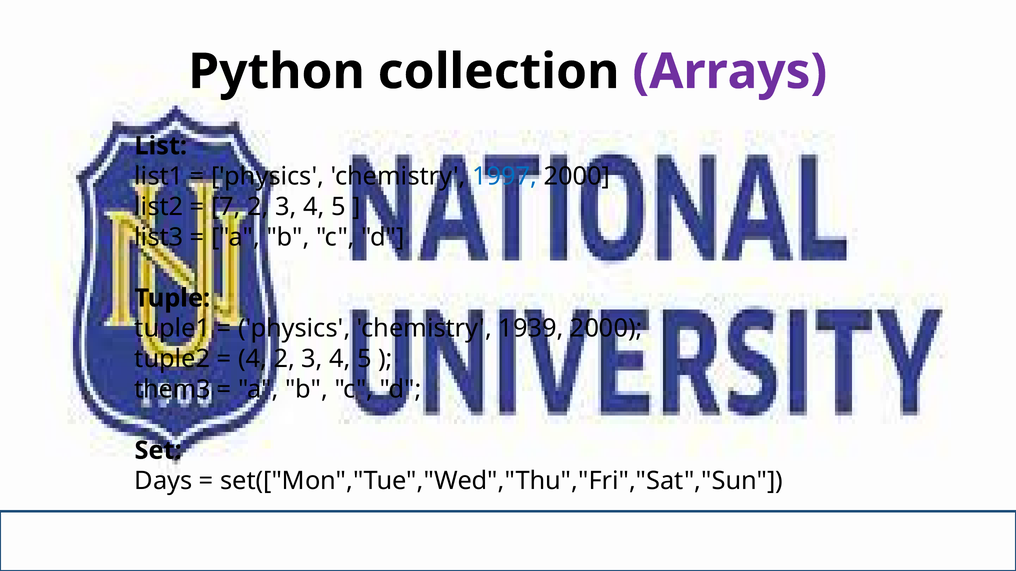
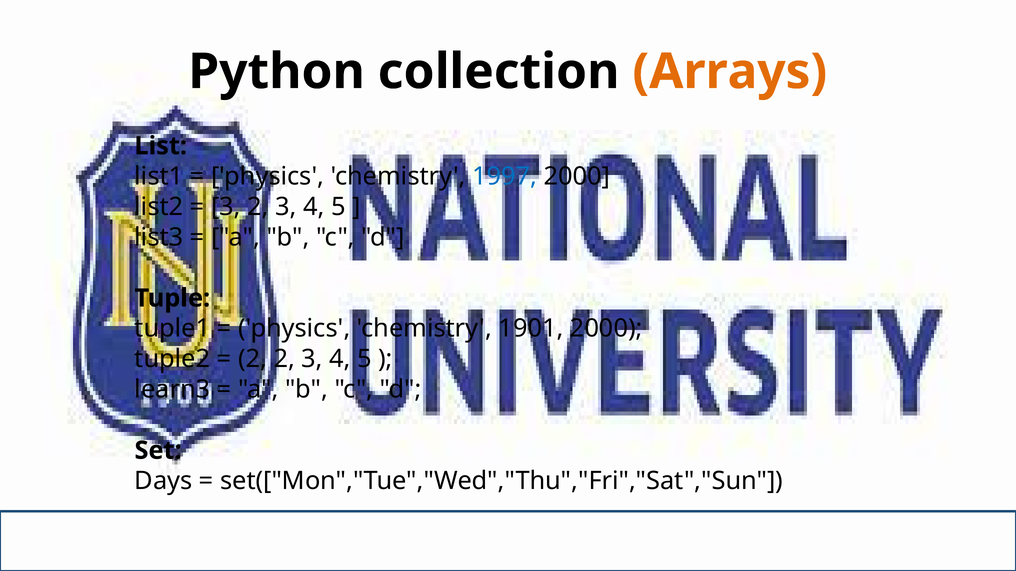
Arrays colour: purple -> orange (730, 72)
7: 7 -> 3 (226, 207)
1939: 1939 -> 1901 (531, 329)
4: 4 -> 2 (252, 359)
them3: them3 -> learn3 (172, 390)
